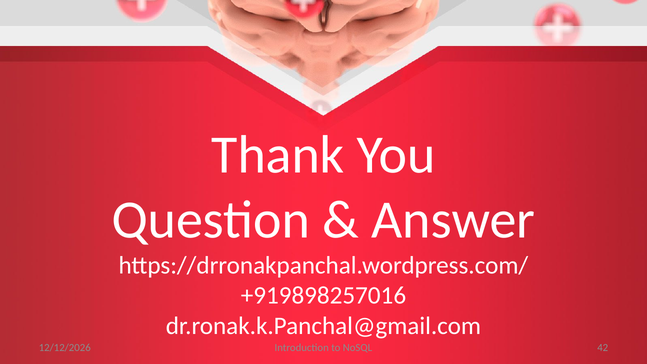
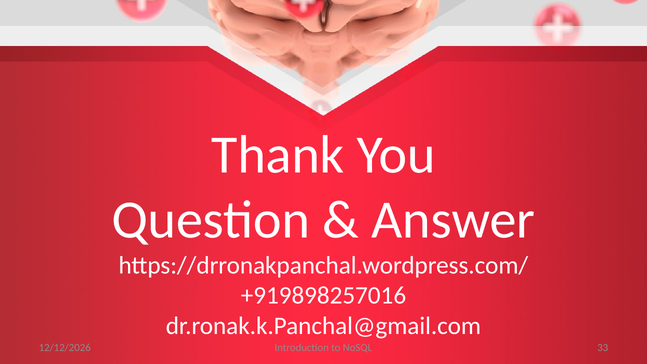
42: 42 -> 33 (603, 348)
